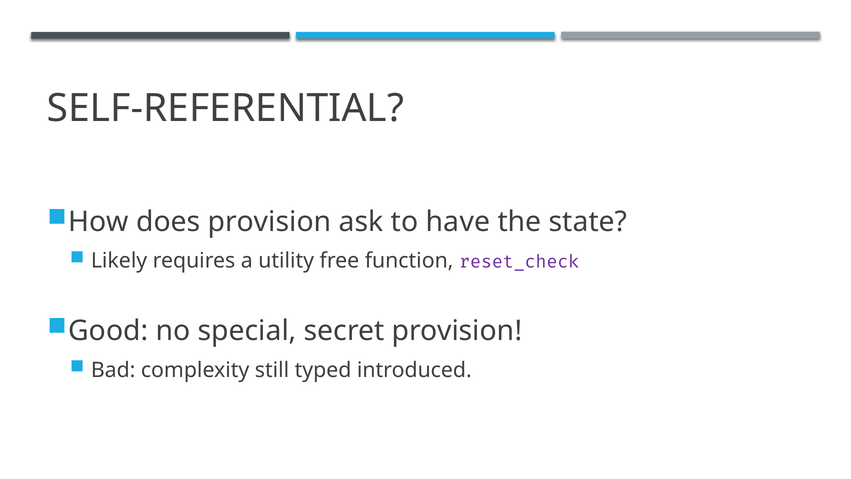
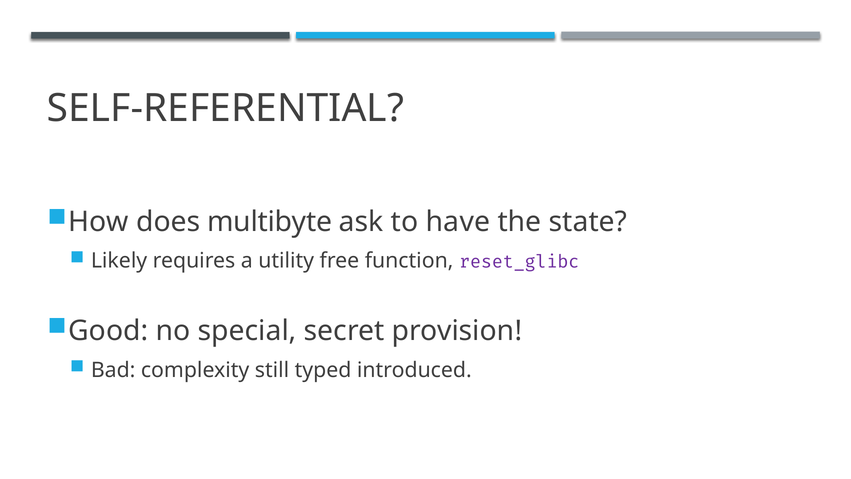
does provision: provision -> multibyte (270, 222)
reset_check: reset_check -> reset_glibc (519, 262)
